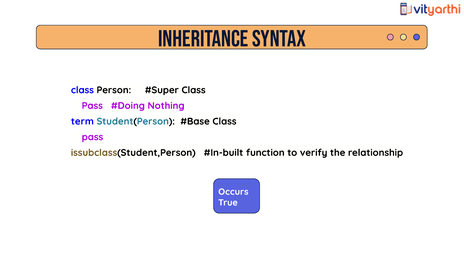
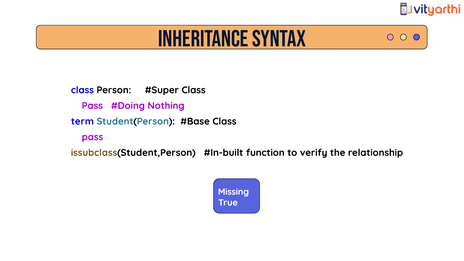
Occurs: Occurs -> Missing (233, 192)
